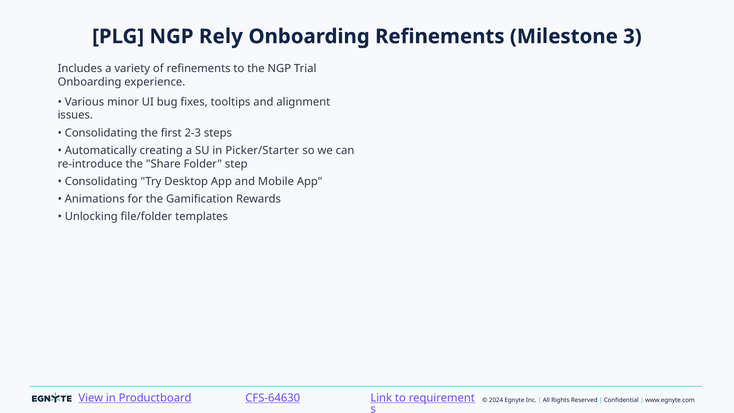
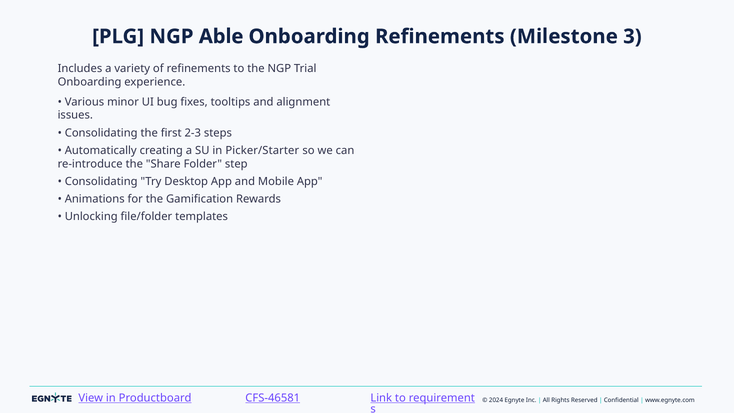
Rely: Rely -> Able (221, 36)
CFS-64630: CFS-64630 -> CFS-46581 (273, 398)
